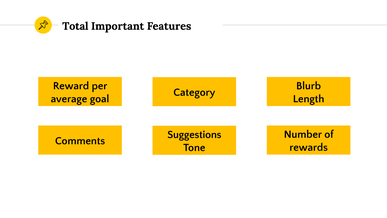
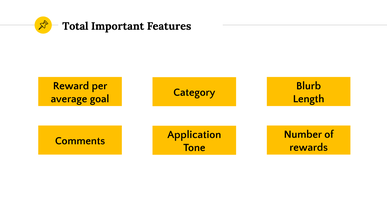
Suggestions: Suggestions -> Application (194, 134)
